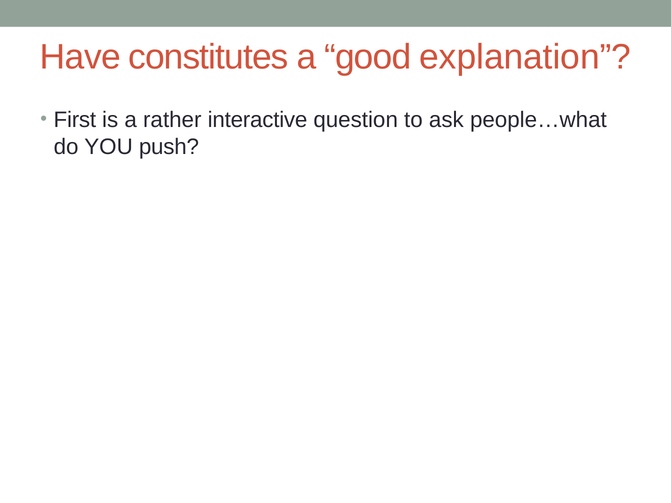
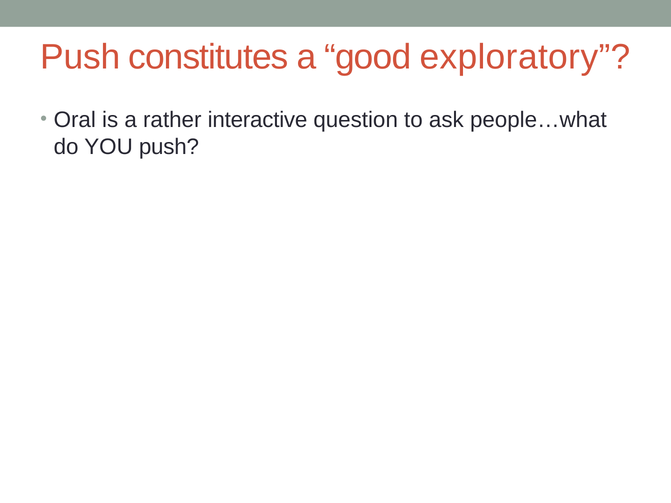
Have: Have -> Push (80, 57)
explanation: explanation -> exploratory (525, 57)
First: First -> Oral (75, 120)
